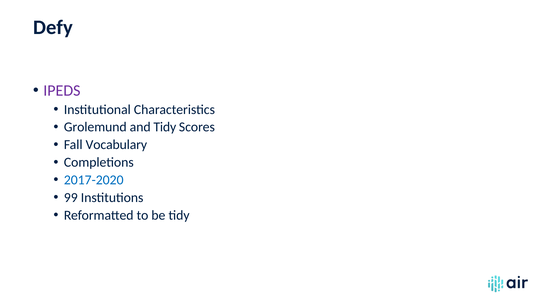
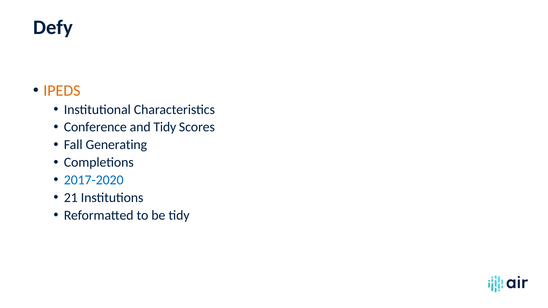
IPEDS colour: purple -> orange (62, 91)
Grolemund: Grolemund -> Conference (95, 127)
Vocabulary: Vocabulary -> Generating (116, 145)
99: 99 -> 21 (71, 198)
